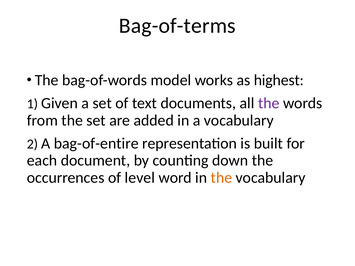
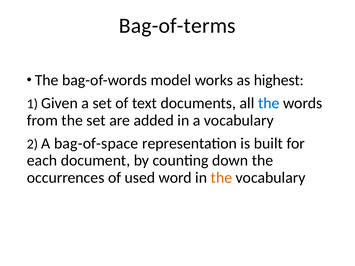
the colour: purple -> blue (269, 103)
bag-of-entire: bag-of-entire -> bag-of-space (96, 144)
level: level -> used (140, 178)
